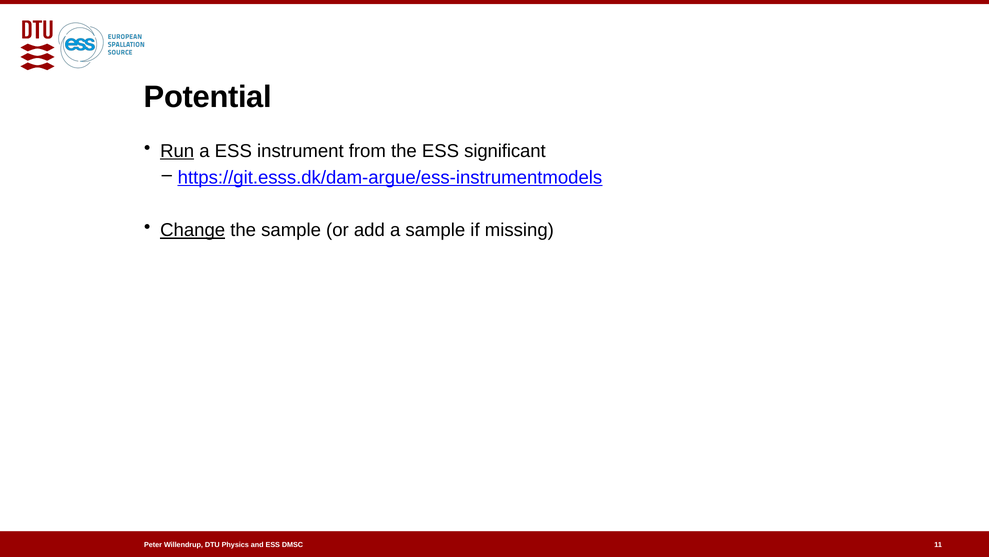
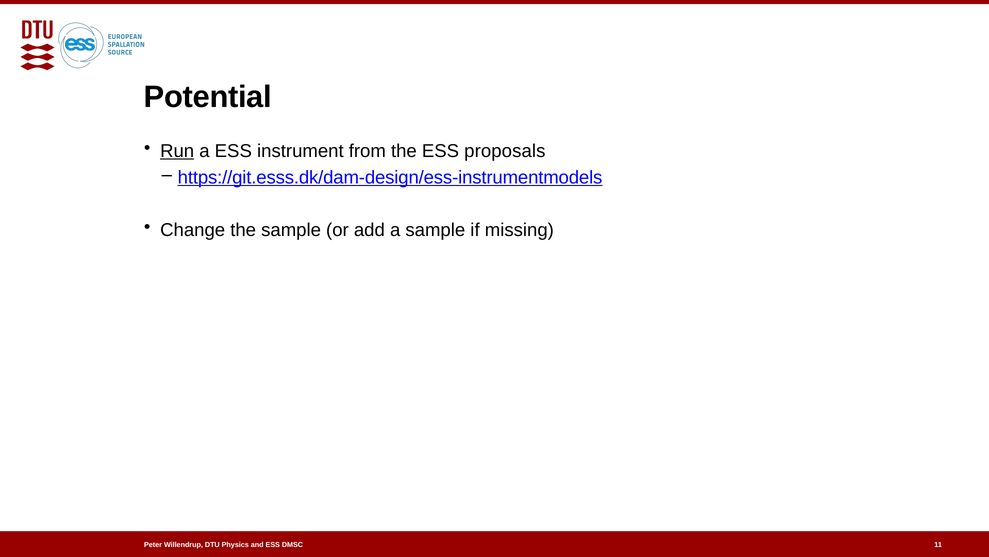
significant: significant -> proposals (505, 151)
https://git.esss.dk/dam-argue/ess-instrumentmodels: https://git.esss.dk/dam-argue/ess-instrumentmodels -> https://git.esss.dk/dam-design/ess-instrumentmodels (390, 177)
Change underline: present -> none (193, 230)
